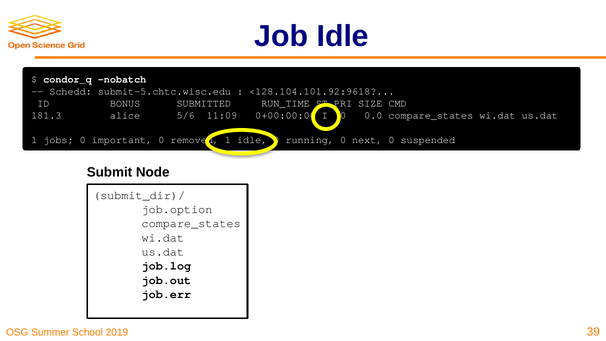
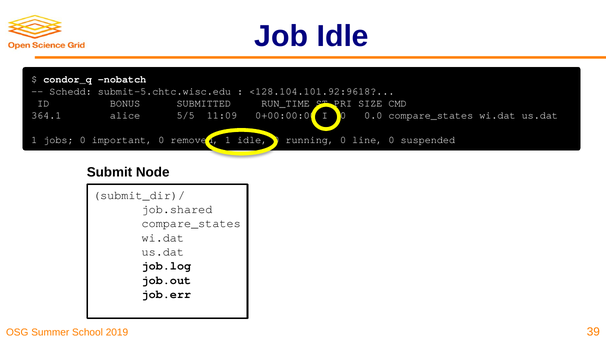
181.3: 181.3 -> 364.1 (46, 116)
5/6: 5/6 -> 5/5 (186, 116)
next: next -> line (367, 140)
job.option: job.option -> job.shared (177, 209)
